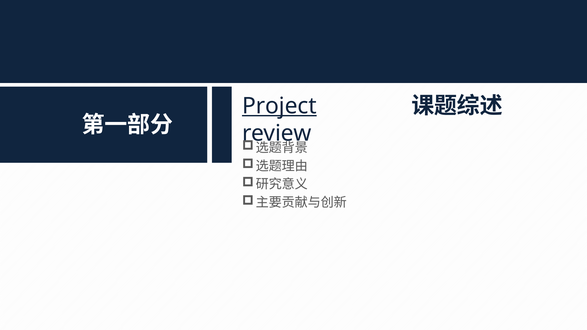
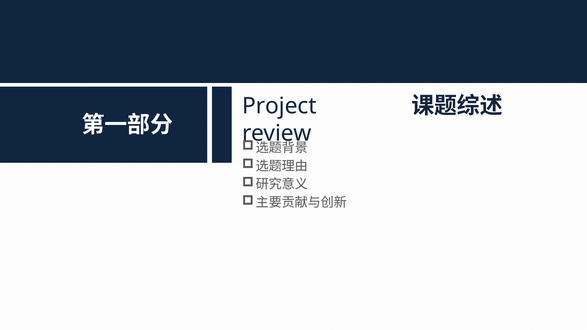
Project underline: present -> none (279, 106)
